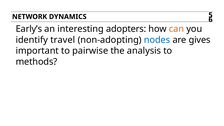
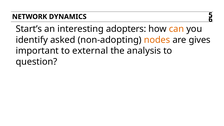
Early’s: Early’s -> Start’s (29, 29)
travel: travel -> asked (63, 40)
nodes colour: blue -> orange (157, 40)
pairwise: pairwise -> external (90, 51)
methods: methods -> question (36, 62)
